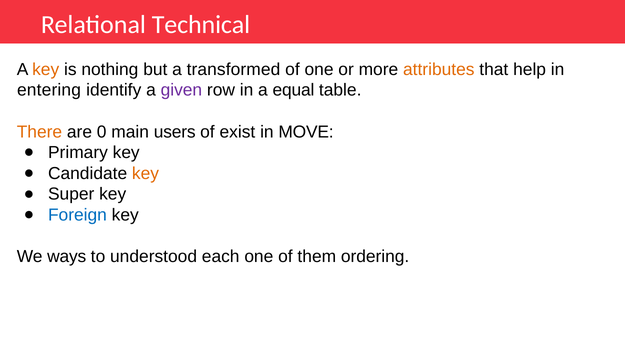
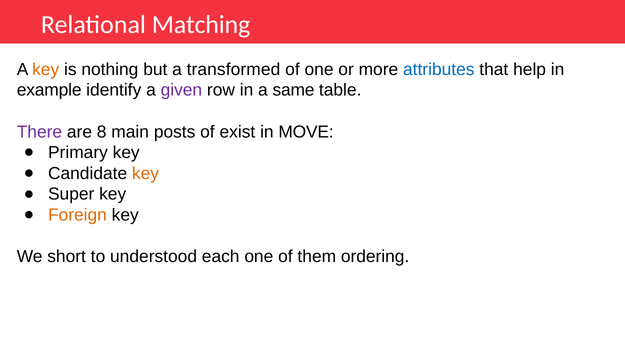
Technical: Technical -> Matching (201, 25)
attributes colour: orange -> blue (439, 70)
entering: entering -> example (49, 90)
equal: equal -> same (294, 90)
There colour: orange -> purple (39, 132)
0: 0 -> 8 (102, 132)
users: users -> posts (175, 132)
Foreign colour: blue -> orange (77, 215)
ways: ways -> short (67, 257)
